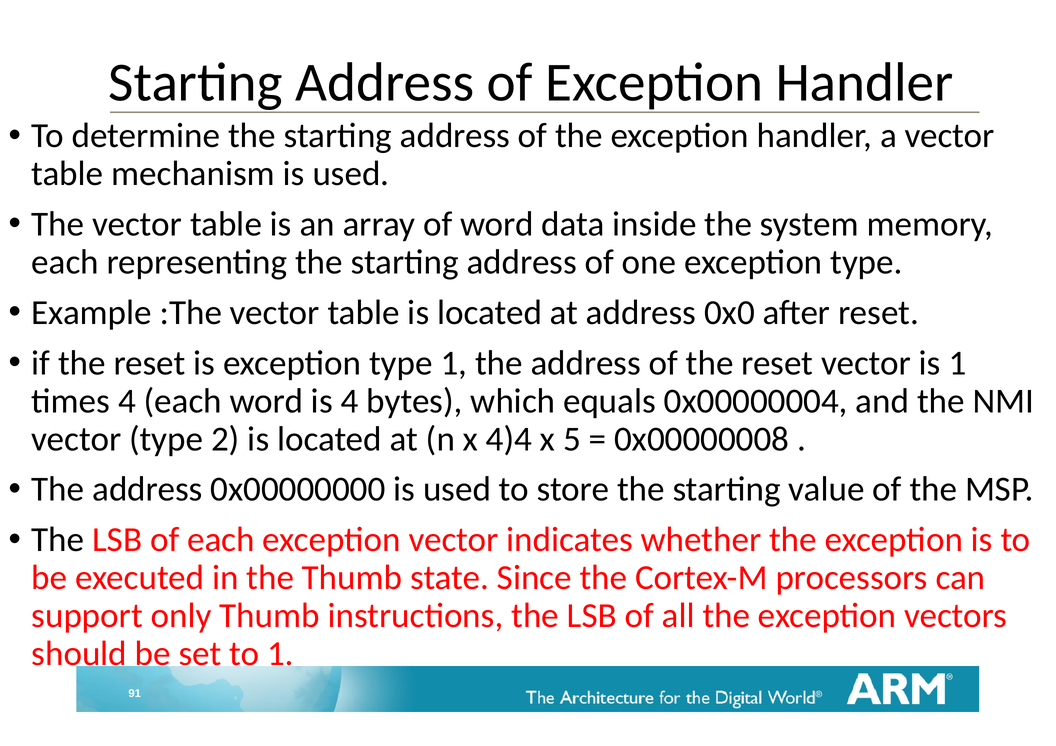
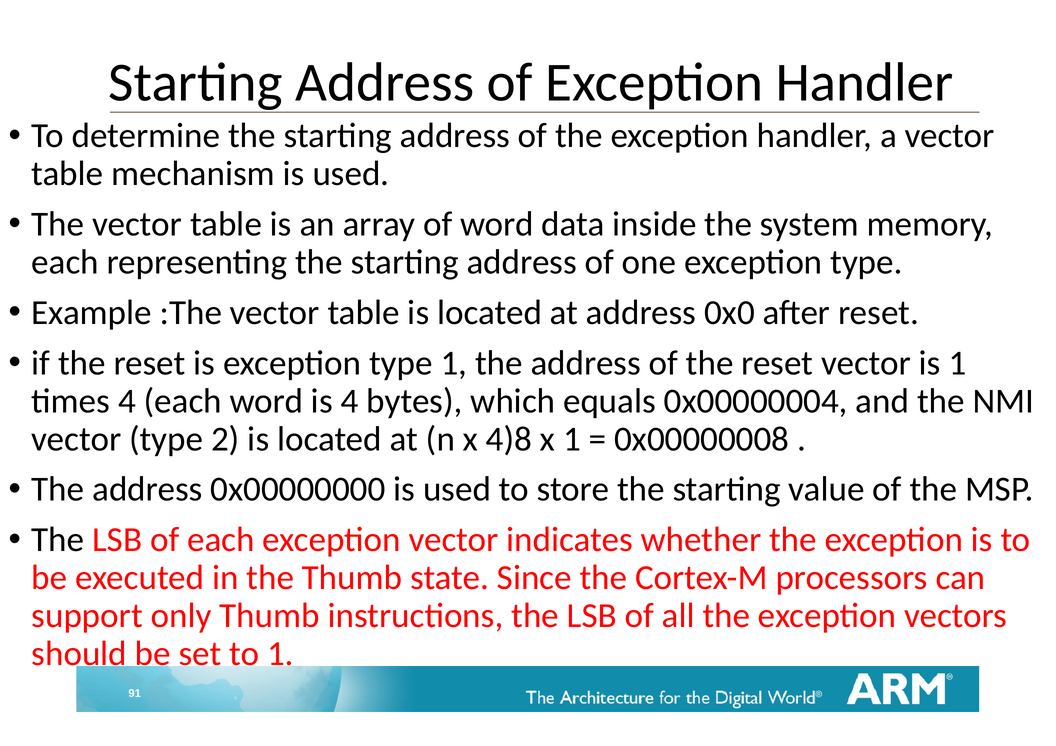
4)4: 4)4 -> 4)8 (509, 439)
x 5: 5 -> 1 (572, 439)
